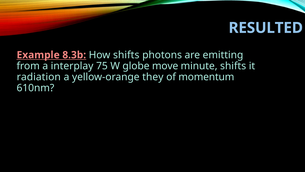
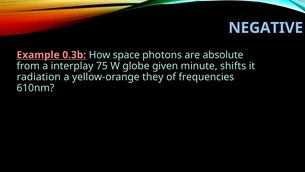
RESULTED: RESULTED -> NEGATIVE (266, 28)
8.3b: 8.3b -> 0.3b (74, 55)
How shifts: shifts -> space (126, 55)
emitting: emitting -> absolute (223, 55)
move: move -> given (165, 66)
momentum: momentum -> frequencies (206, 77)
